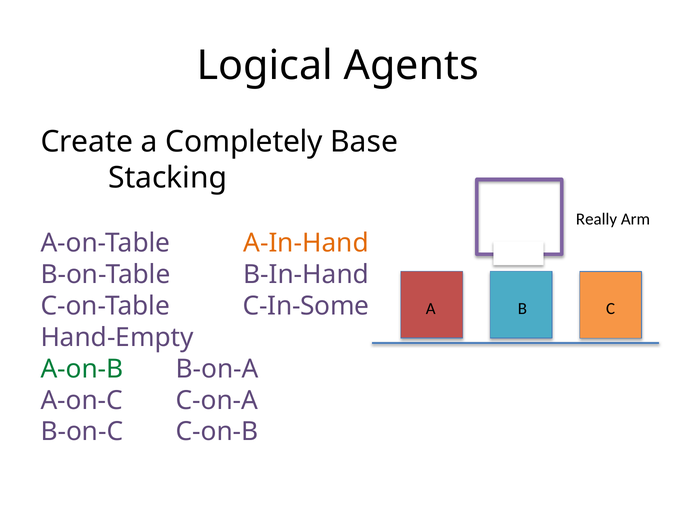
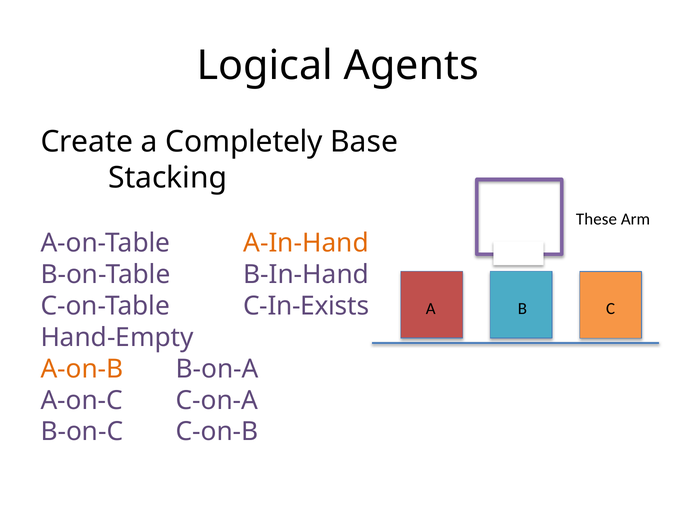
Really: Really -> These (596, 219)
C-In-Some: C-In-Some -> C-In-Exists (306, 306)
A-on-B colour: green -> orange (82, 369)
